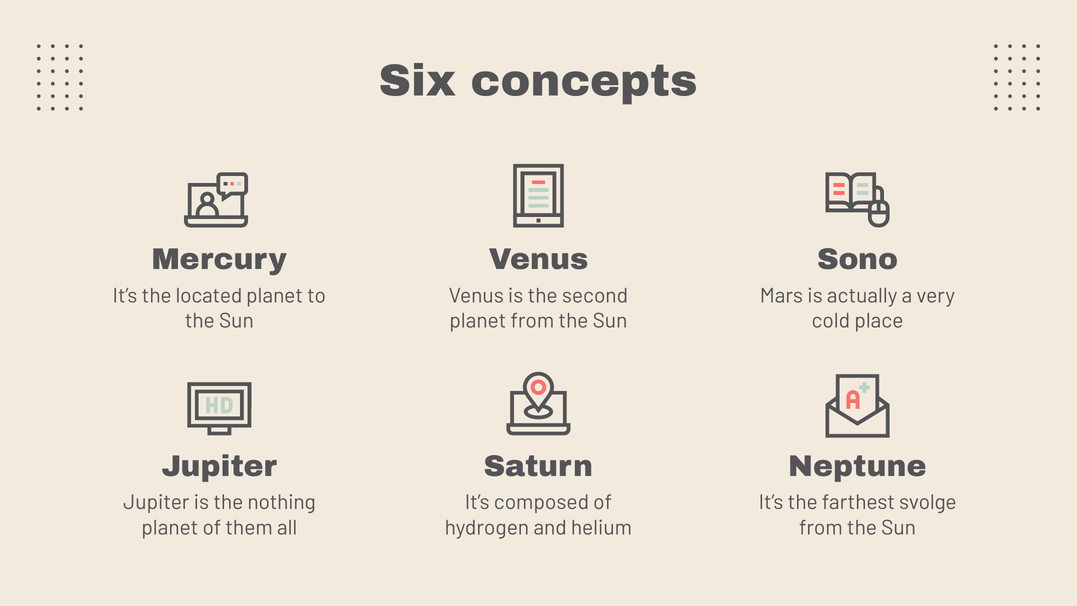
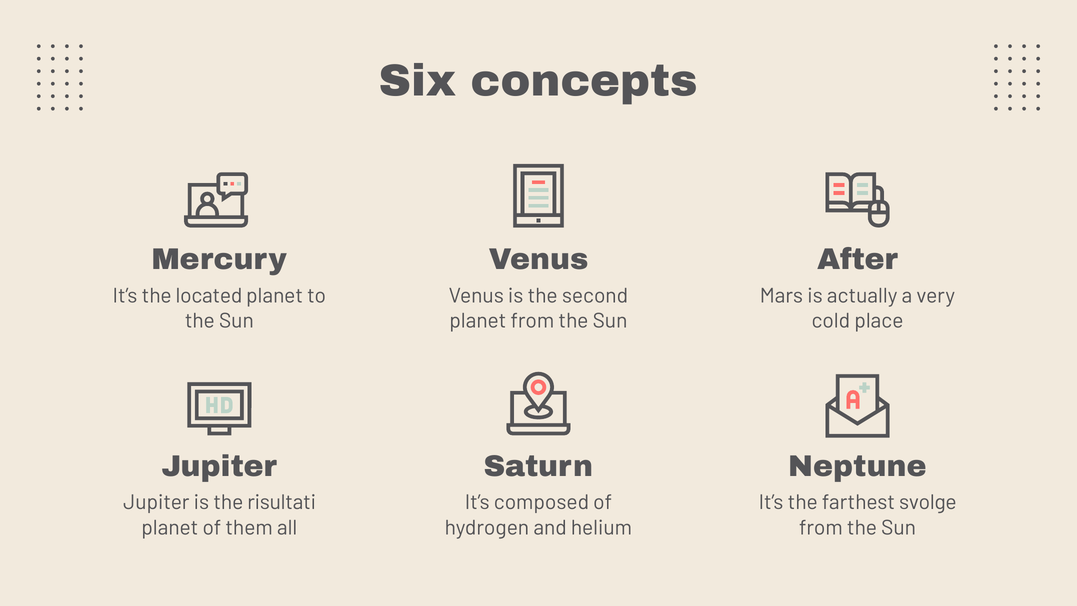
Sono: Sono -> After (858, 259)
nothing: nothing -> risultati (282, 502)
